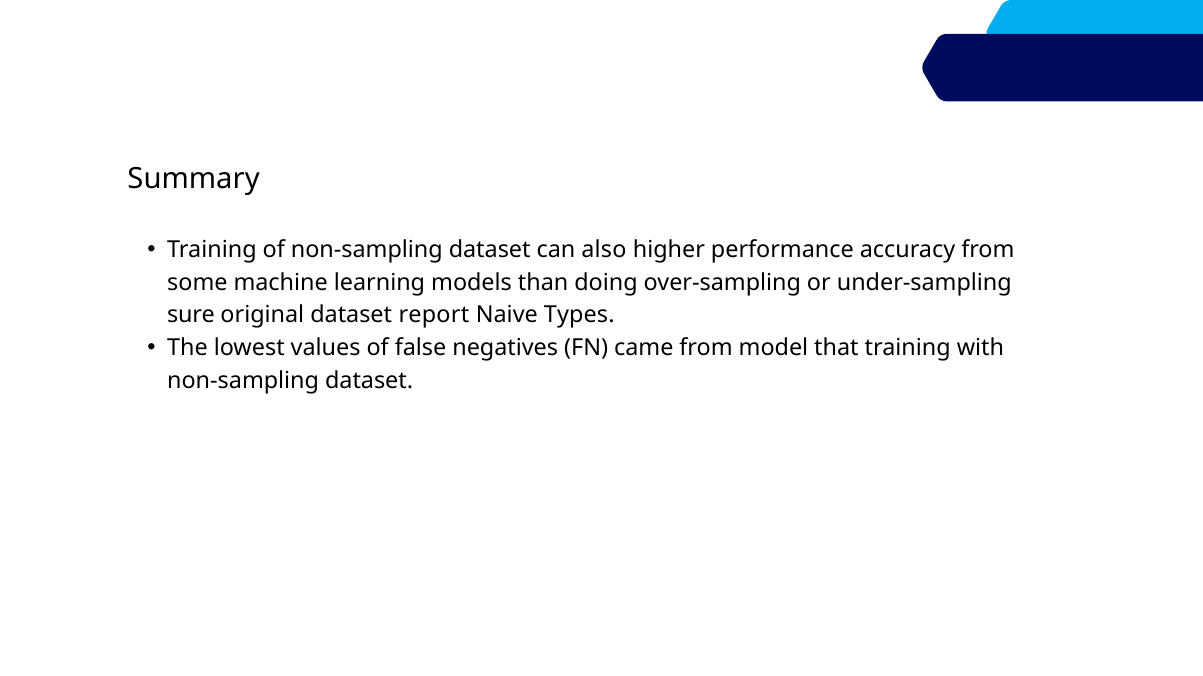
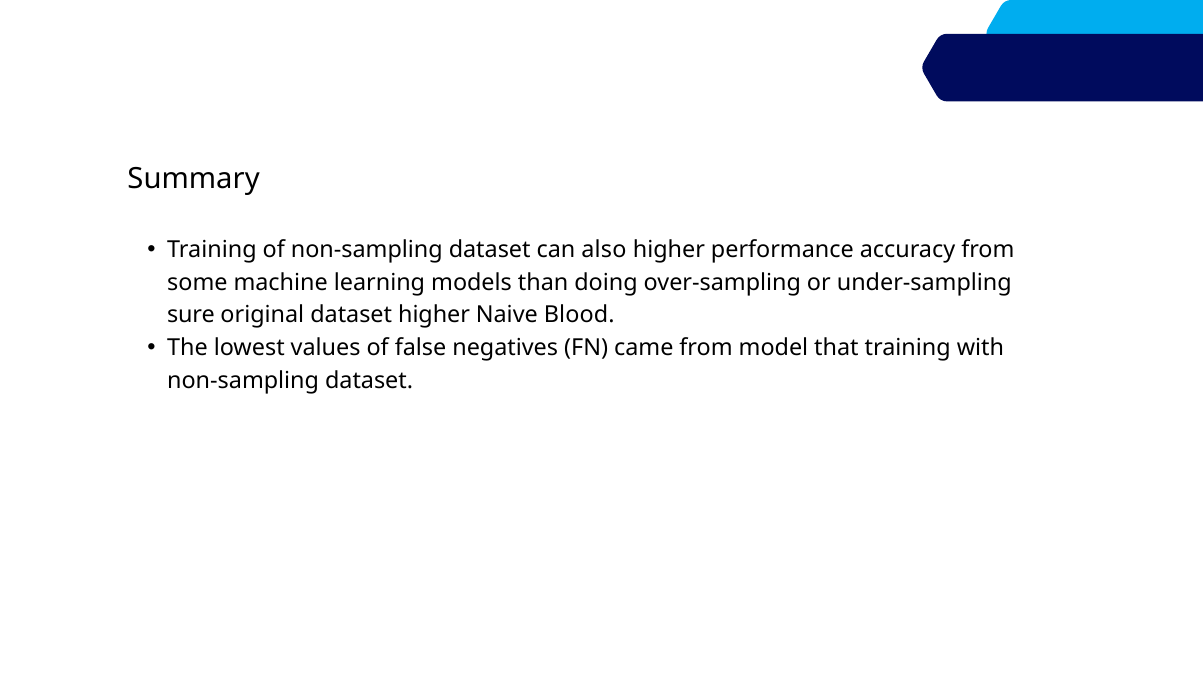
dataset report: report -> higher (434, 315)
Types: Types -> Blood (579, 315)
